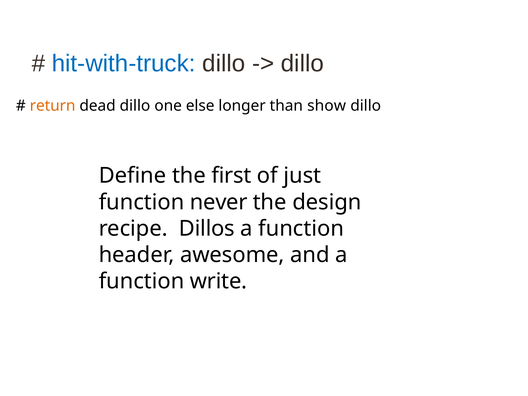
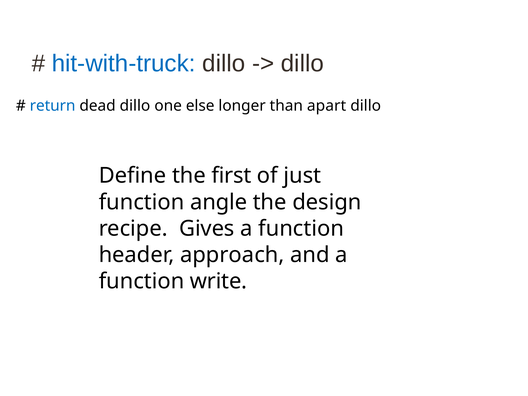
return colour: orange -> blue (53, 106)
show: show -> apart (327, 106)
never: never -> angle (219, 202)
Dillos: Dillos -> Gives (207, 228)
awesome: awesome -> approach (232, 255)
